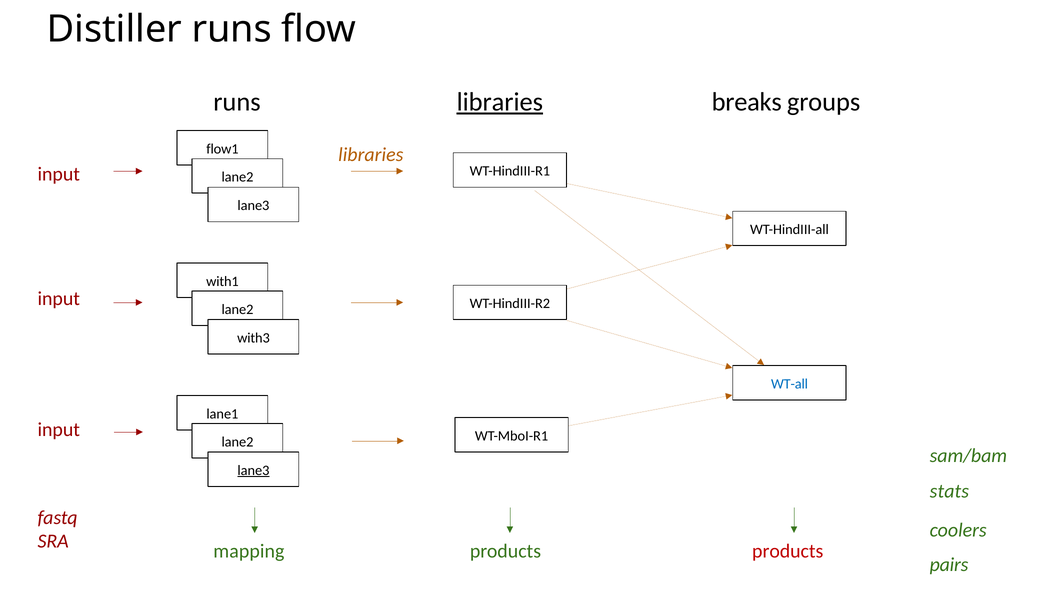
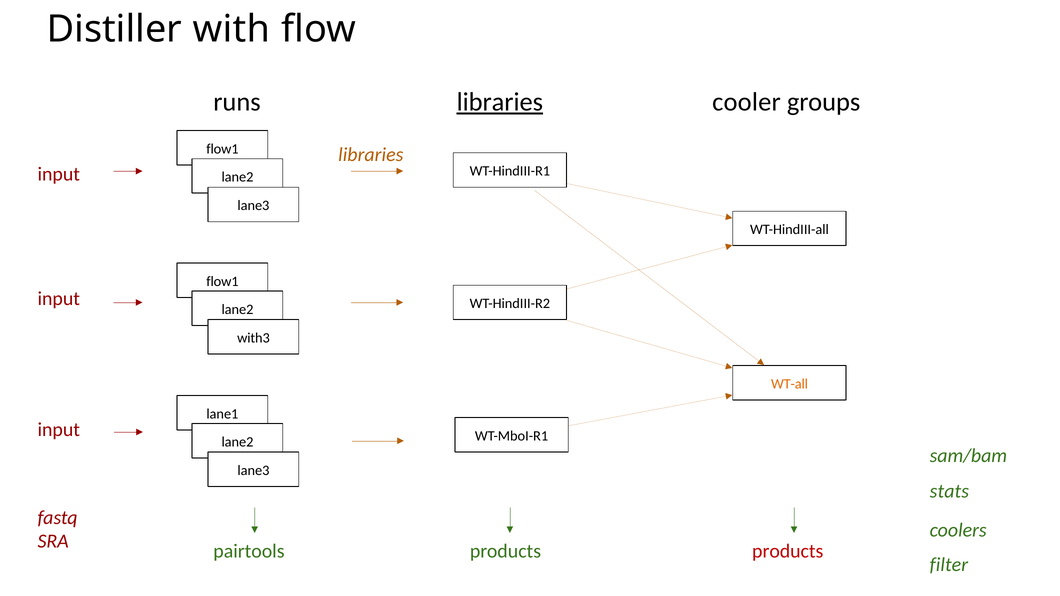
Distiller runs: runs -> with (231, 29)
breaks: breaks -> cooler (746, 102)
with1: with1 -> flow1 (222, 281)
WT-all colour: blue -> orange (790, 384)
lane3 underline: present -> none (253, 471)
mapping: mapping -> pairtools (249, 551)
pairs: pairs -> filter (949, 565)
